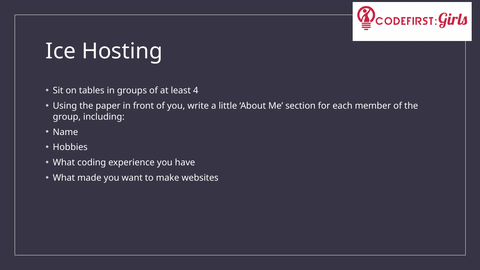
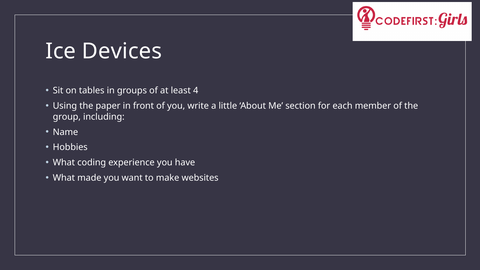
Hosting: Hosting -> Devices (122, 51)
